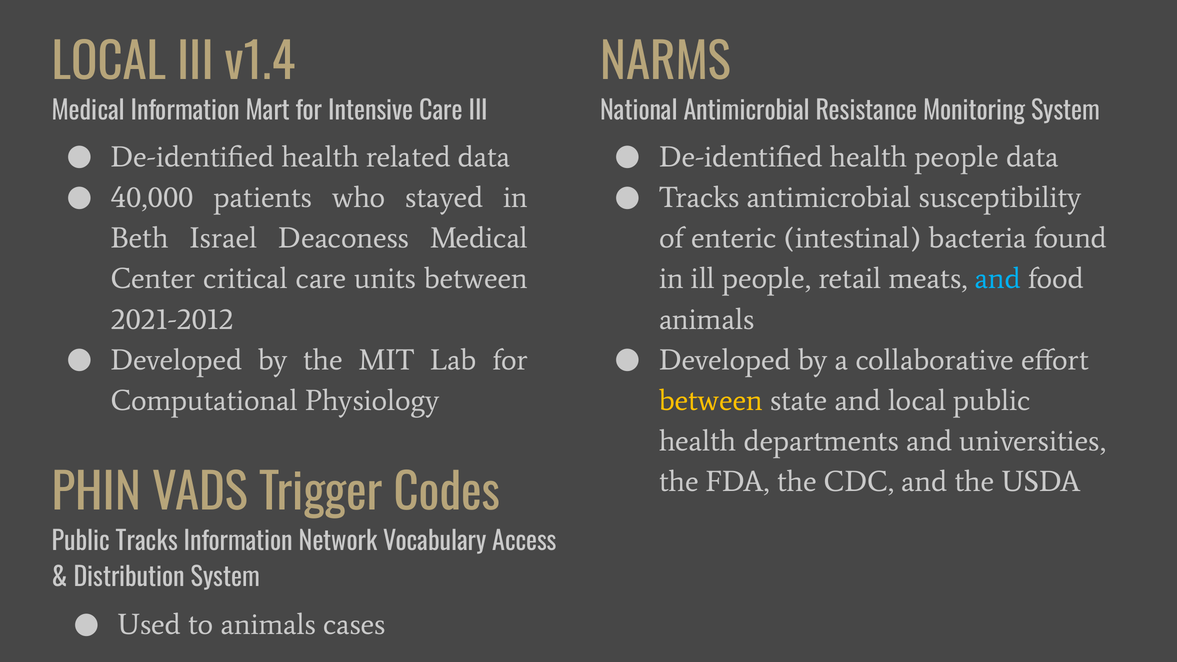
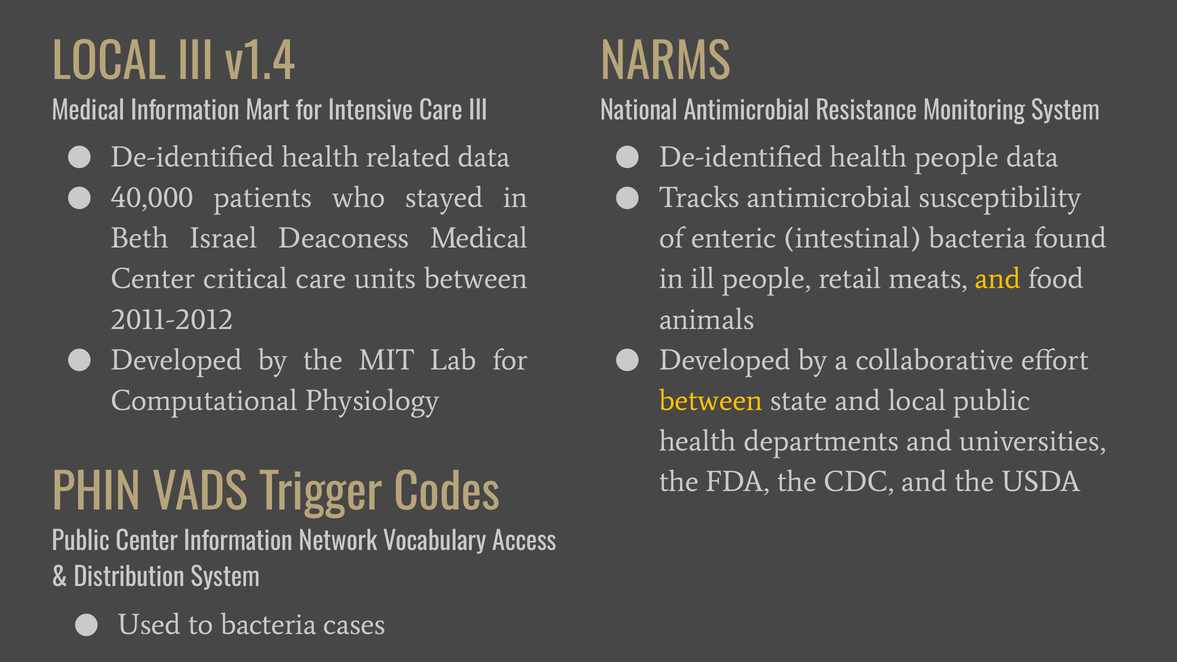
and colour: light blue -> yellow (998, 279)
2021-2012: 2021-2012 -> 2011-2012 (172, 319)
Public Tracks: Tracks -> Center (147, 542)
to animals: animals -> bacteria (269, 625)
